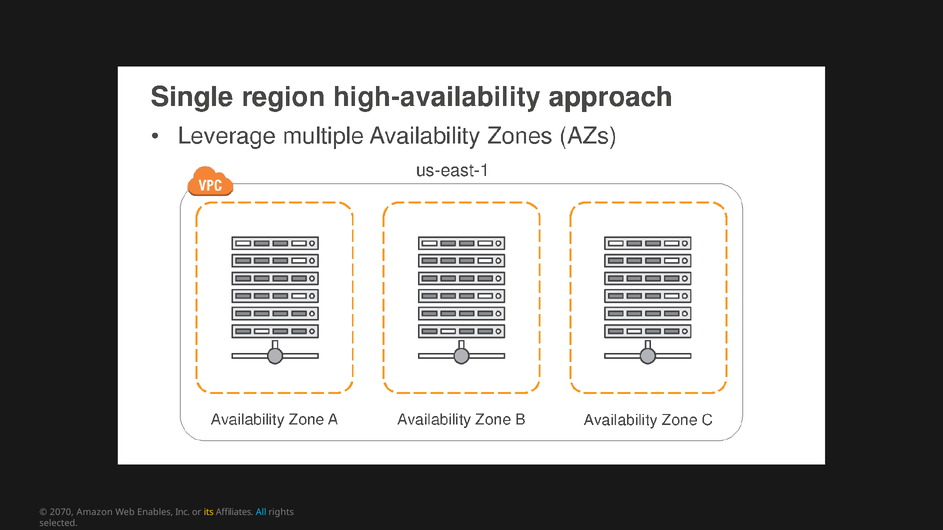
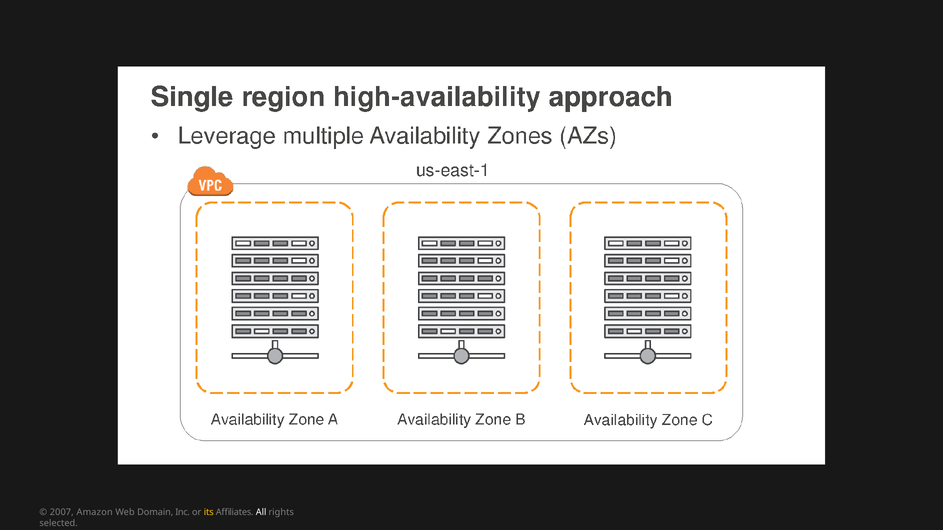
2070: 2070 -> 2007 (62, 513)
Enables: Enables -> Domain (155, 513)
All colour: light blue -> white (261, 513)
